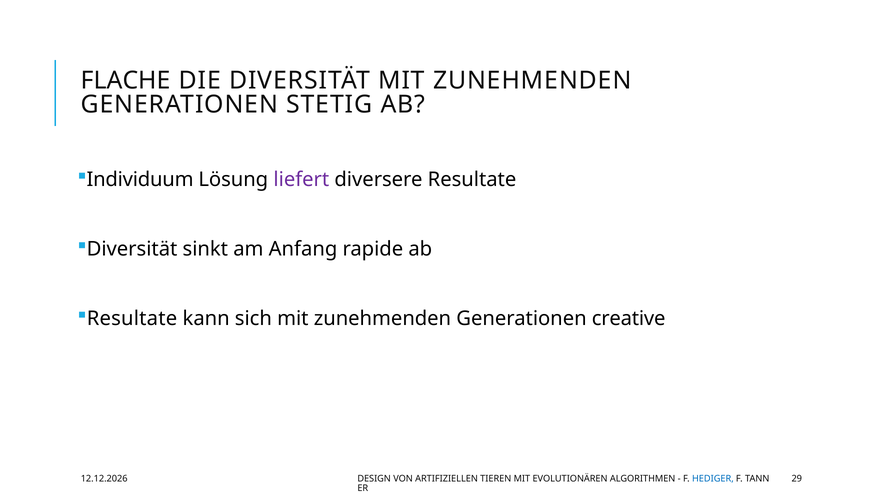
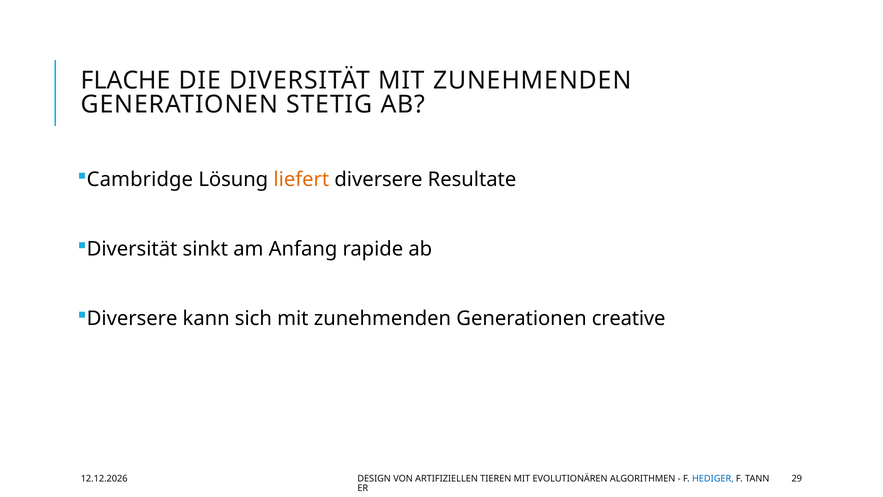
Individuum: Individuum -> Cambridge (140, 180)
liefert colour: purple -> orange (301, 180)
Resultate: Resultate -> Diversere (132, 319)
